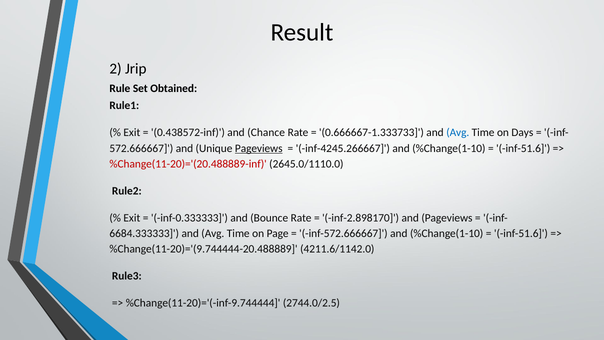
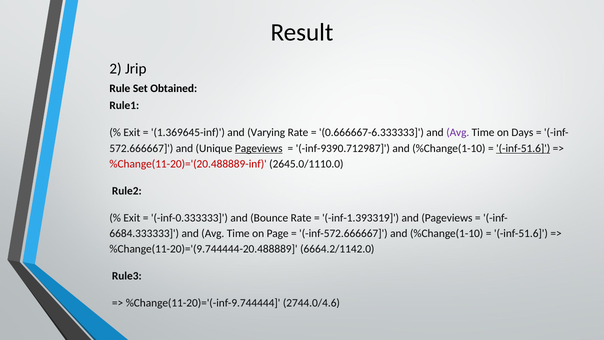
0.438572-inf: 0.438572-inf -> 1.369645-inf (188, 133)
Chance: Chance -> Varying (266, 133)
0.666667-1.333733: 0.666667-1.333733 -> 0.666667-6.333333 (371, 133)
Avg colour: blue -> purple (458, 133)
inf-4245.266667: inf-4245.266667 -> inf-9390.712987 (343, 148)
inf-51.6 underline: none -> present (523, 148)
inf-2.898170: inf-2.898170 -> inf-1.393319 (361, 218)
4211.6/1142.0: 4211.6/1142.0 -> 6664.2/1142.0 (337, 249)
2744.0/2.5: 2744.0/2.5 -> 2744.0/4.6 (311, 303)
